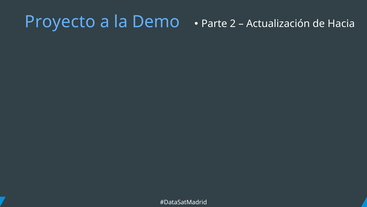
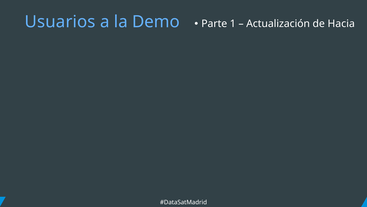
Proyecto: Proyecto -> Usuarios (60, 22)
2: 2 -> 1 (233, 24)
